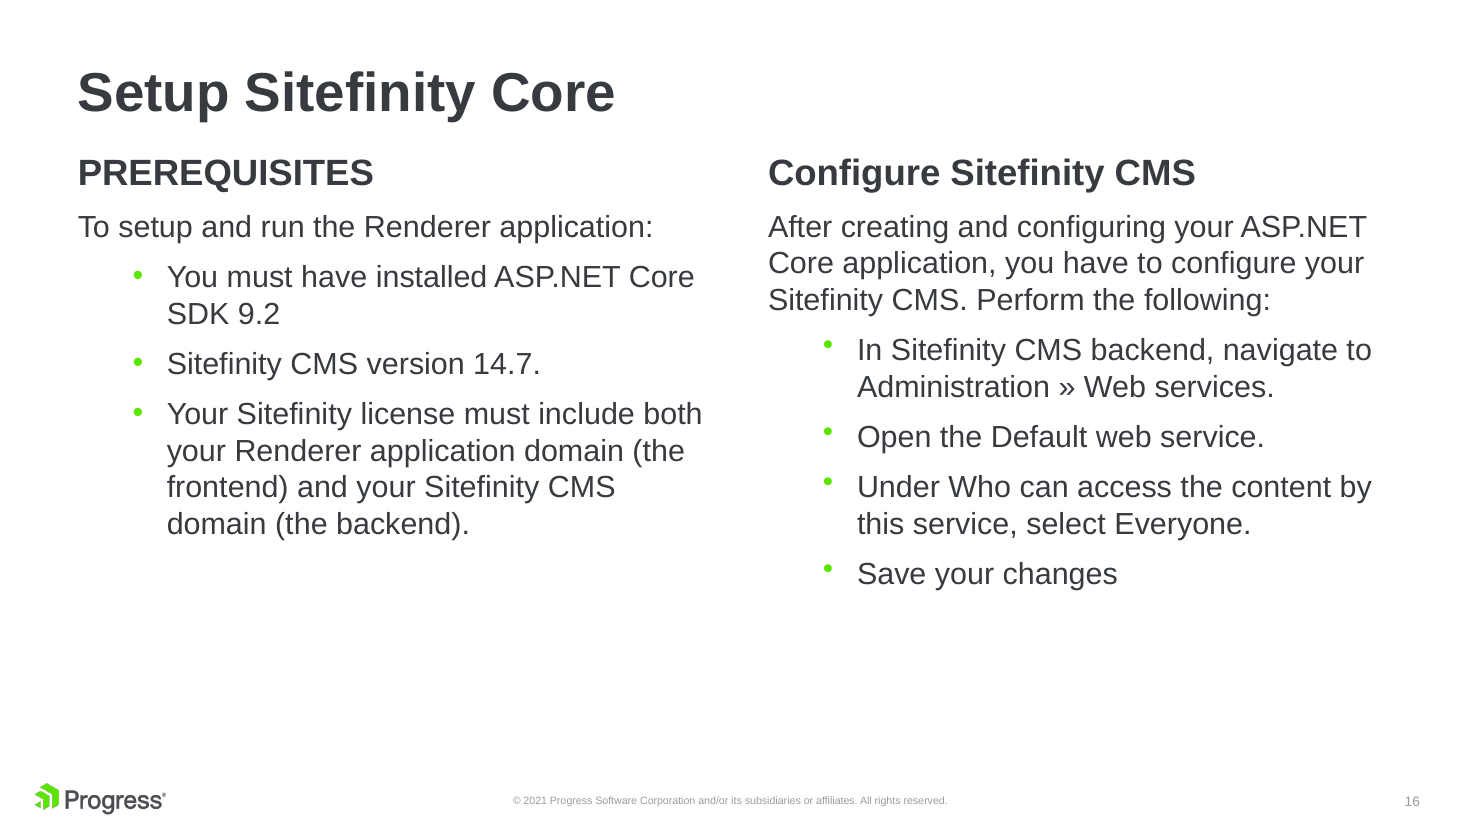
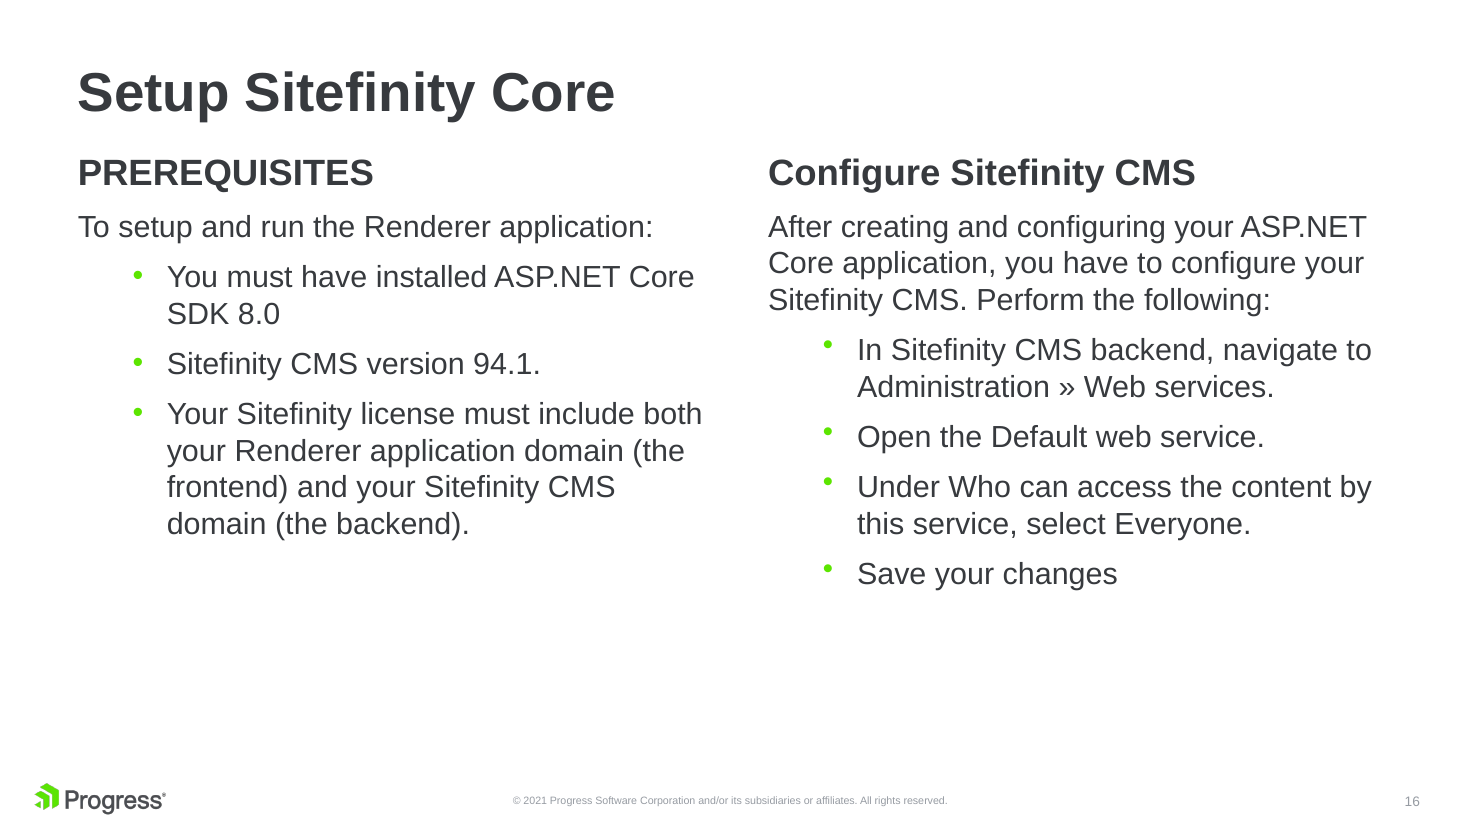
9.2: 9.2 -> 8.0 (259, 314)
14.7: 14.7 -> 94.1 (507, 364)
